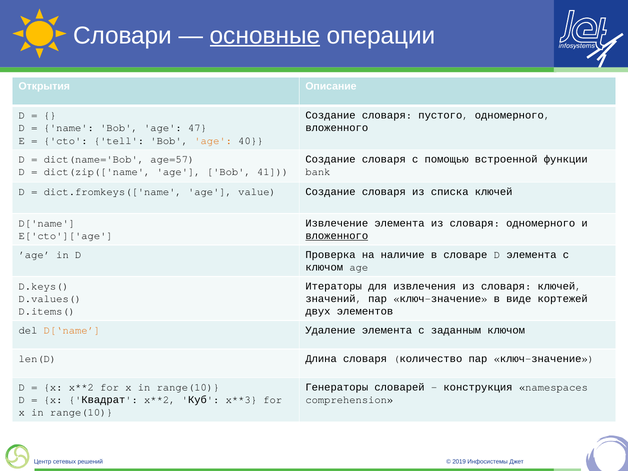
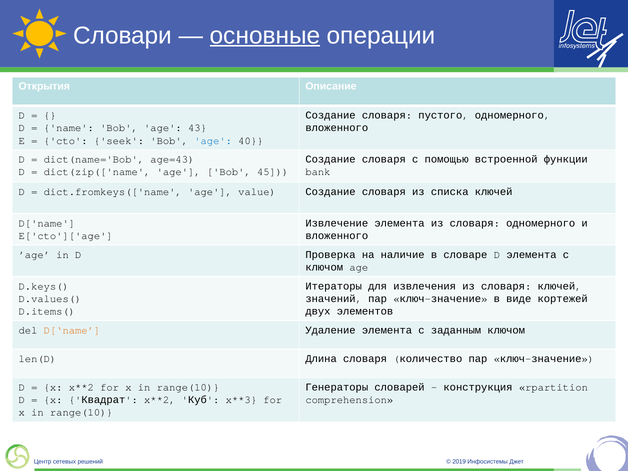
47: 47 -> 43 (197, 128)
tell: tell -> seek (119, 141)
age colour: orange -> blue (213, 141)
age=57: age=57 -> age=43 (172, 159)
41: 41 -> 45 (273, 172)
вложенного underline: present -> none (337, 236)
namespaces: namespaces -> rpartition (553, 387)
